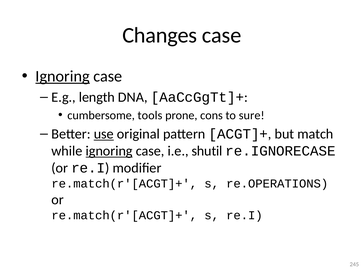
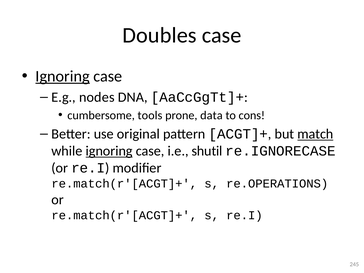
Changes: Changes -> Doubles (159, 35)
length: length -> nodes (97, 97)
cons: cons -> data (211, 115)
sure: sure -> cons (252, 115)
use underline: present -> none (104, 134)
match underline: none -> present (315, 134)
